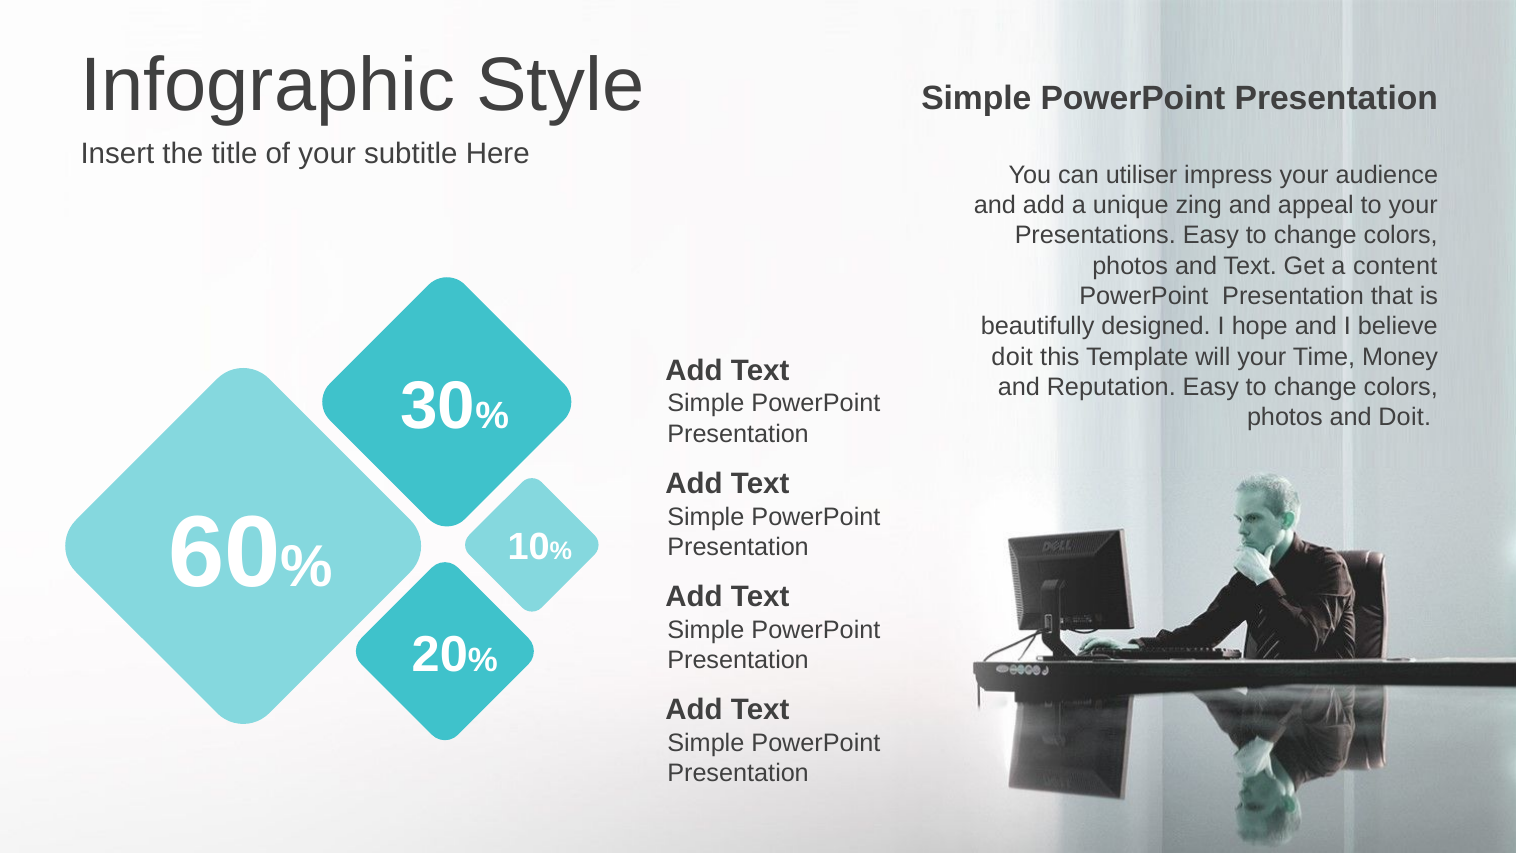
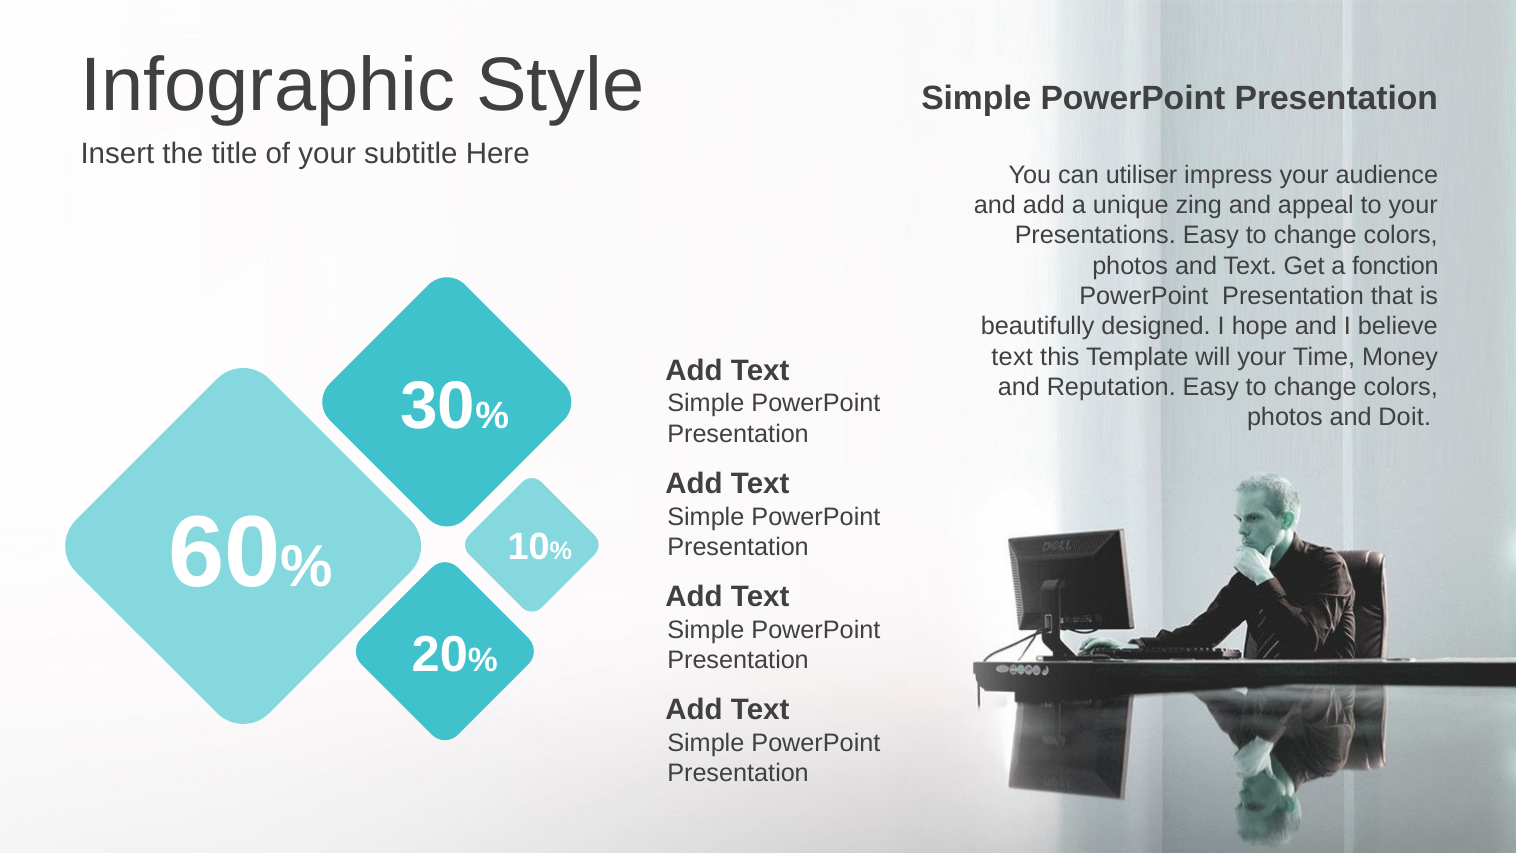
content: content -> fonction (1395, 266)
doit: doit -> text (1012, 357)
